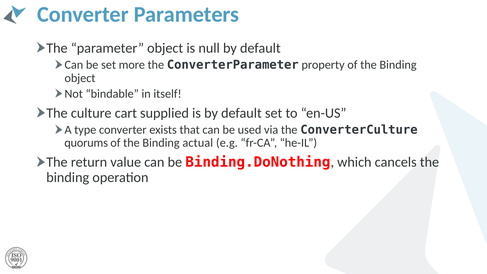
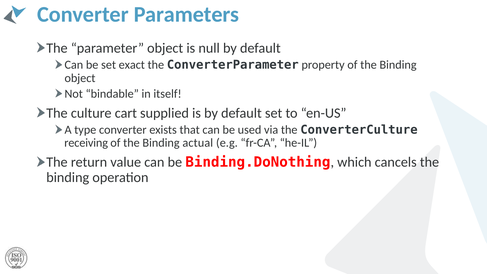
more: more -> exact (132, 65)
quorums: quorums -> receiving (86, 143)
